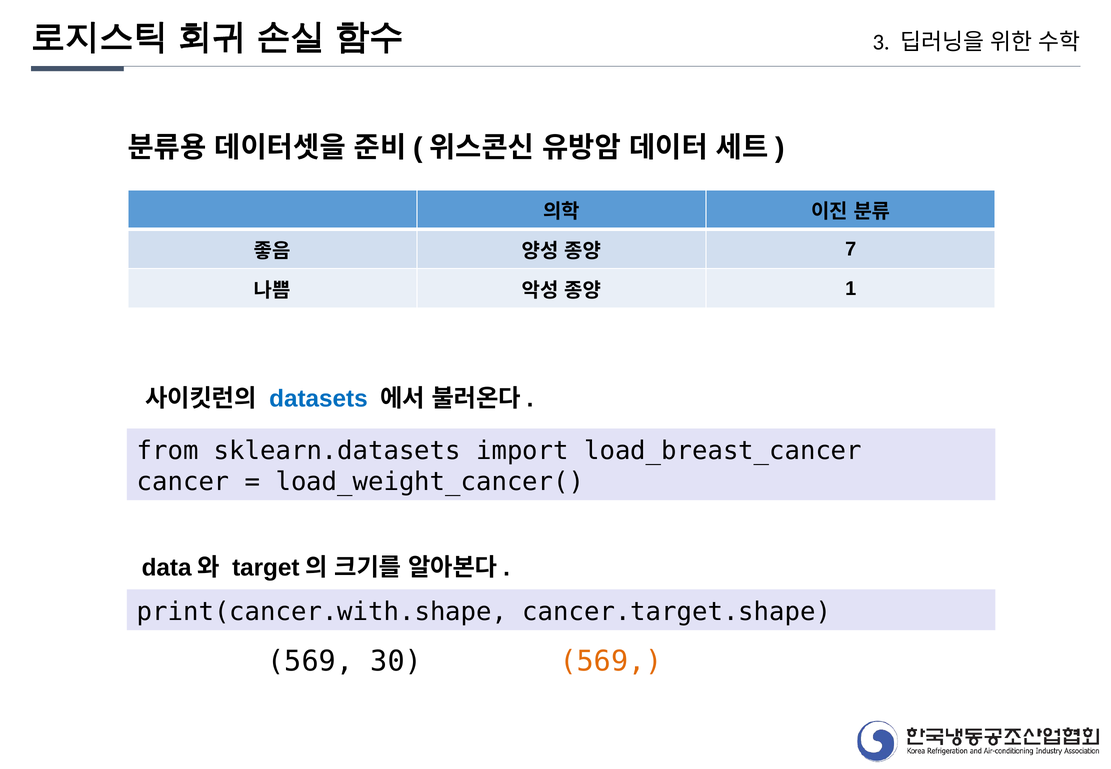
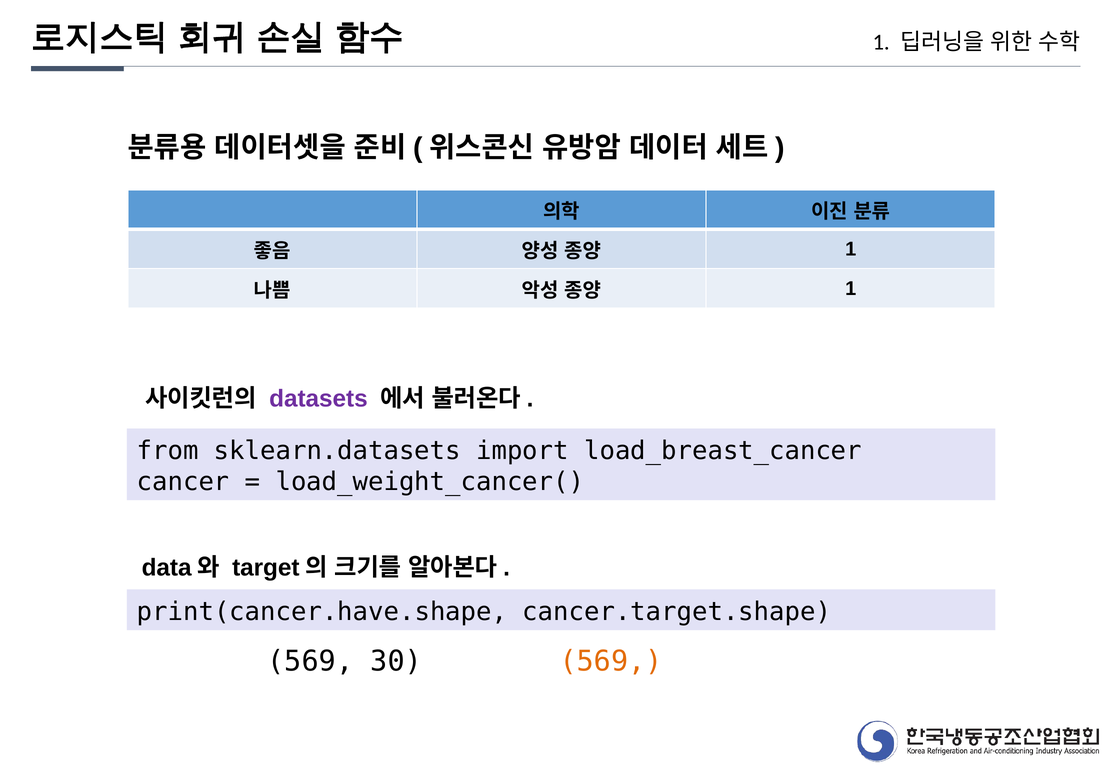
3: 3 -> 1 (881, 42)
7: 7 -> 1 (851, 249)
datasets colour: blue -> purple (318, 399)
print(cancer.with.shape: print(cancer.with.shape -> print(cancer.have.shape (322, 612)
